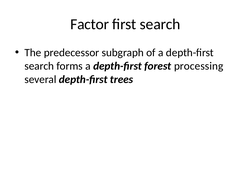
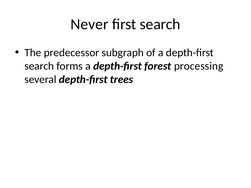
Factor: Factor -> Never (89, 24)
